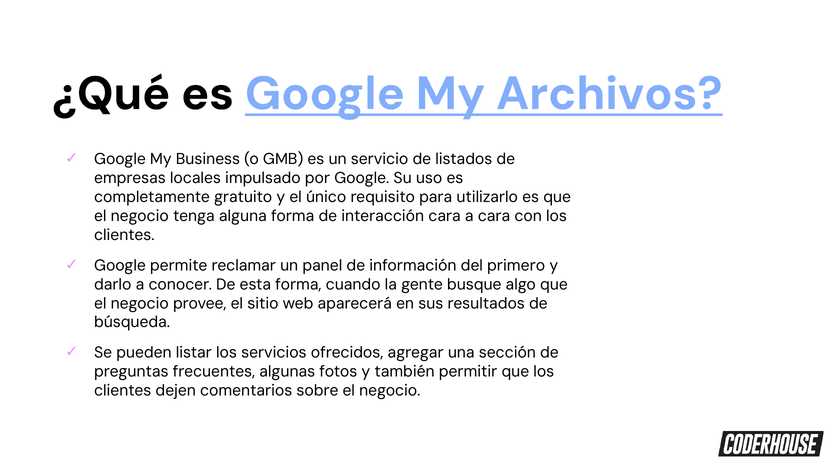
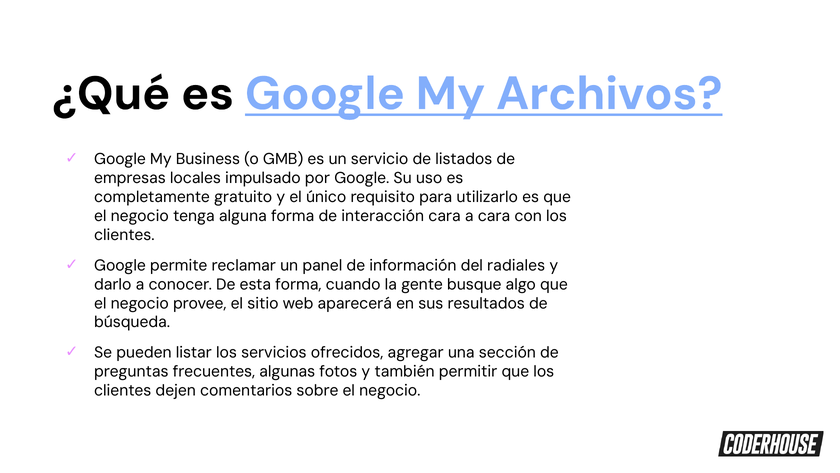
primero: primero -> radiales (516, 265)
